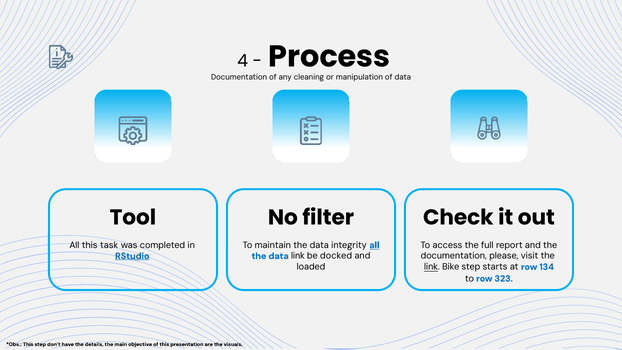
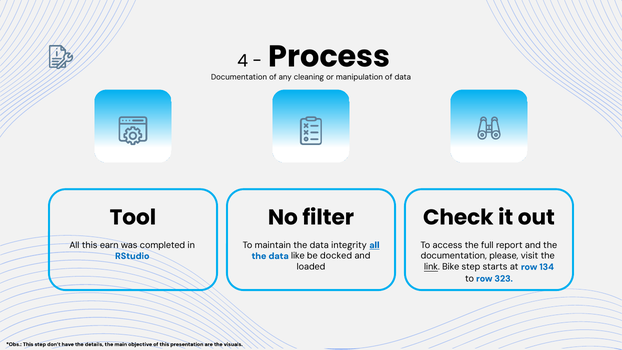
task: task -> earn (109, 245)
RStudio underline: present -> none (132, 256)
data link: link -> like (298, 256)
